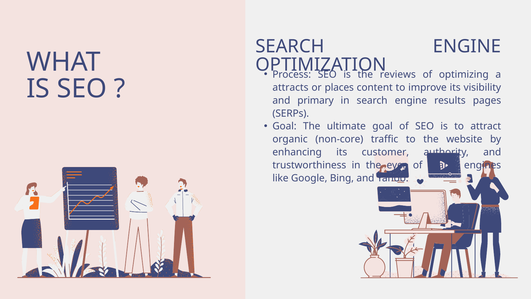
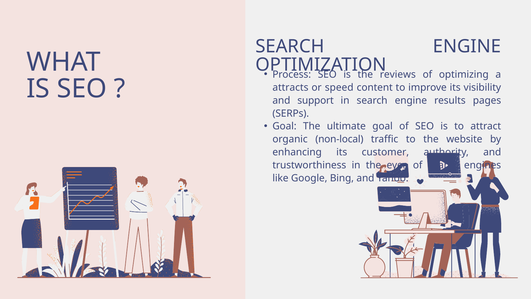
places: places -> speed (339, 87)
primary: primary -> support (316, 100)
non-core: non-core -> non-local (339, 139)
